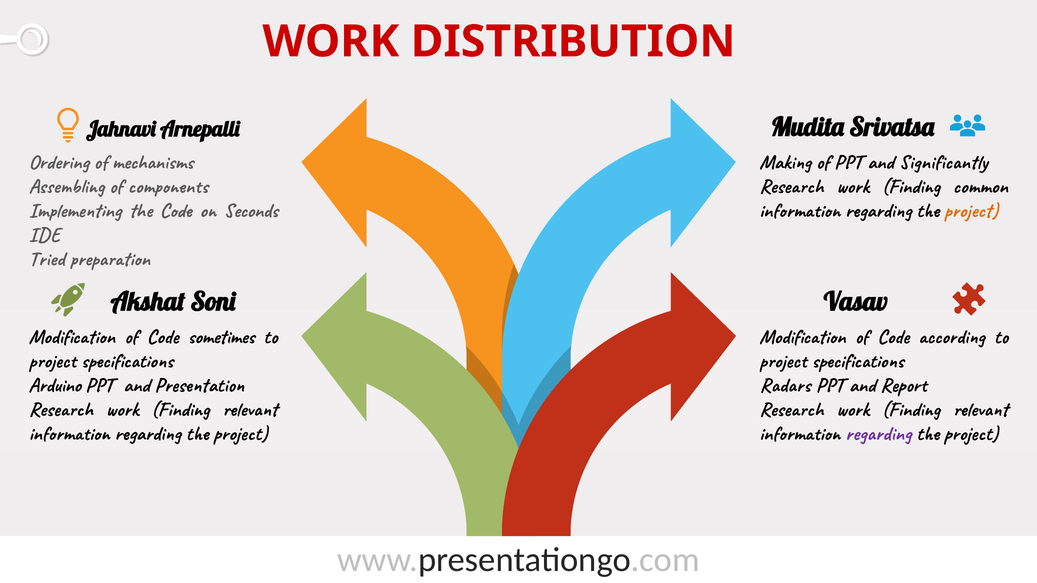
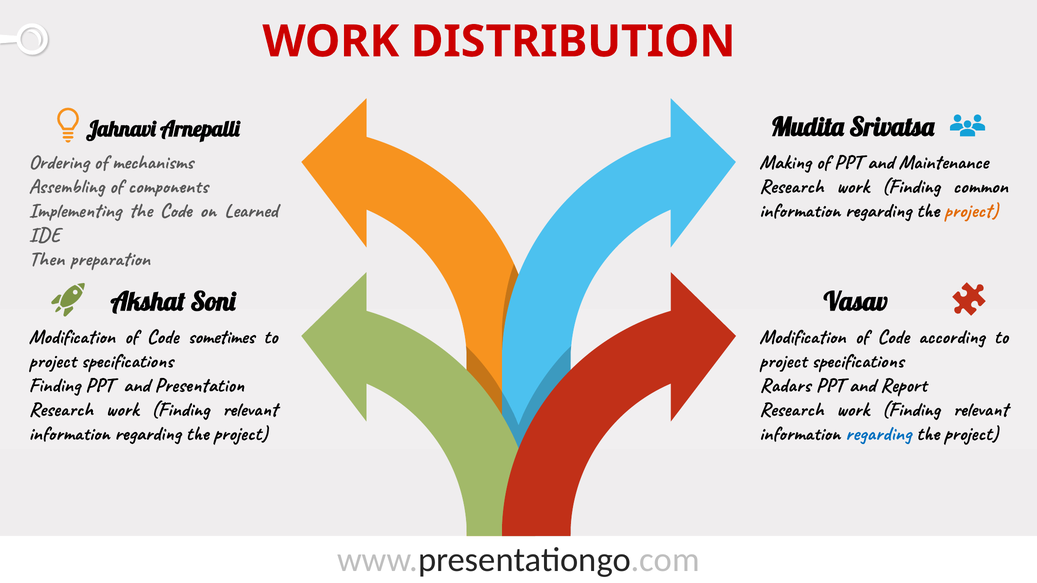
Significantly: Significantly -> Maintenance (943, 162)
Seconds: Seconds -> Learned (251, 211)
Tried: Tried -> Then (47, 259)
Arduino: Arduino -> Finding (55, 385)
regarding colour: purple -> blue (878, 434)
